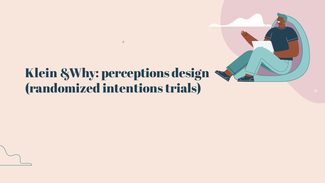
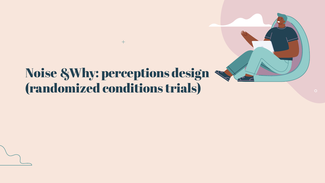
Klein: Klein -> Noise (41, 73)
intentions: intentions -> conditions (133, 88)
